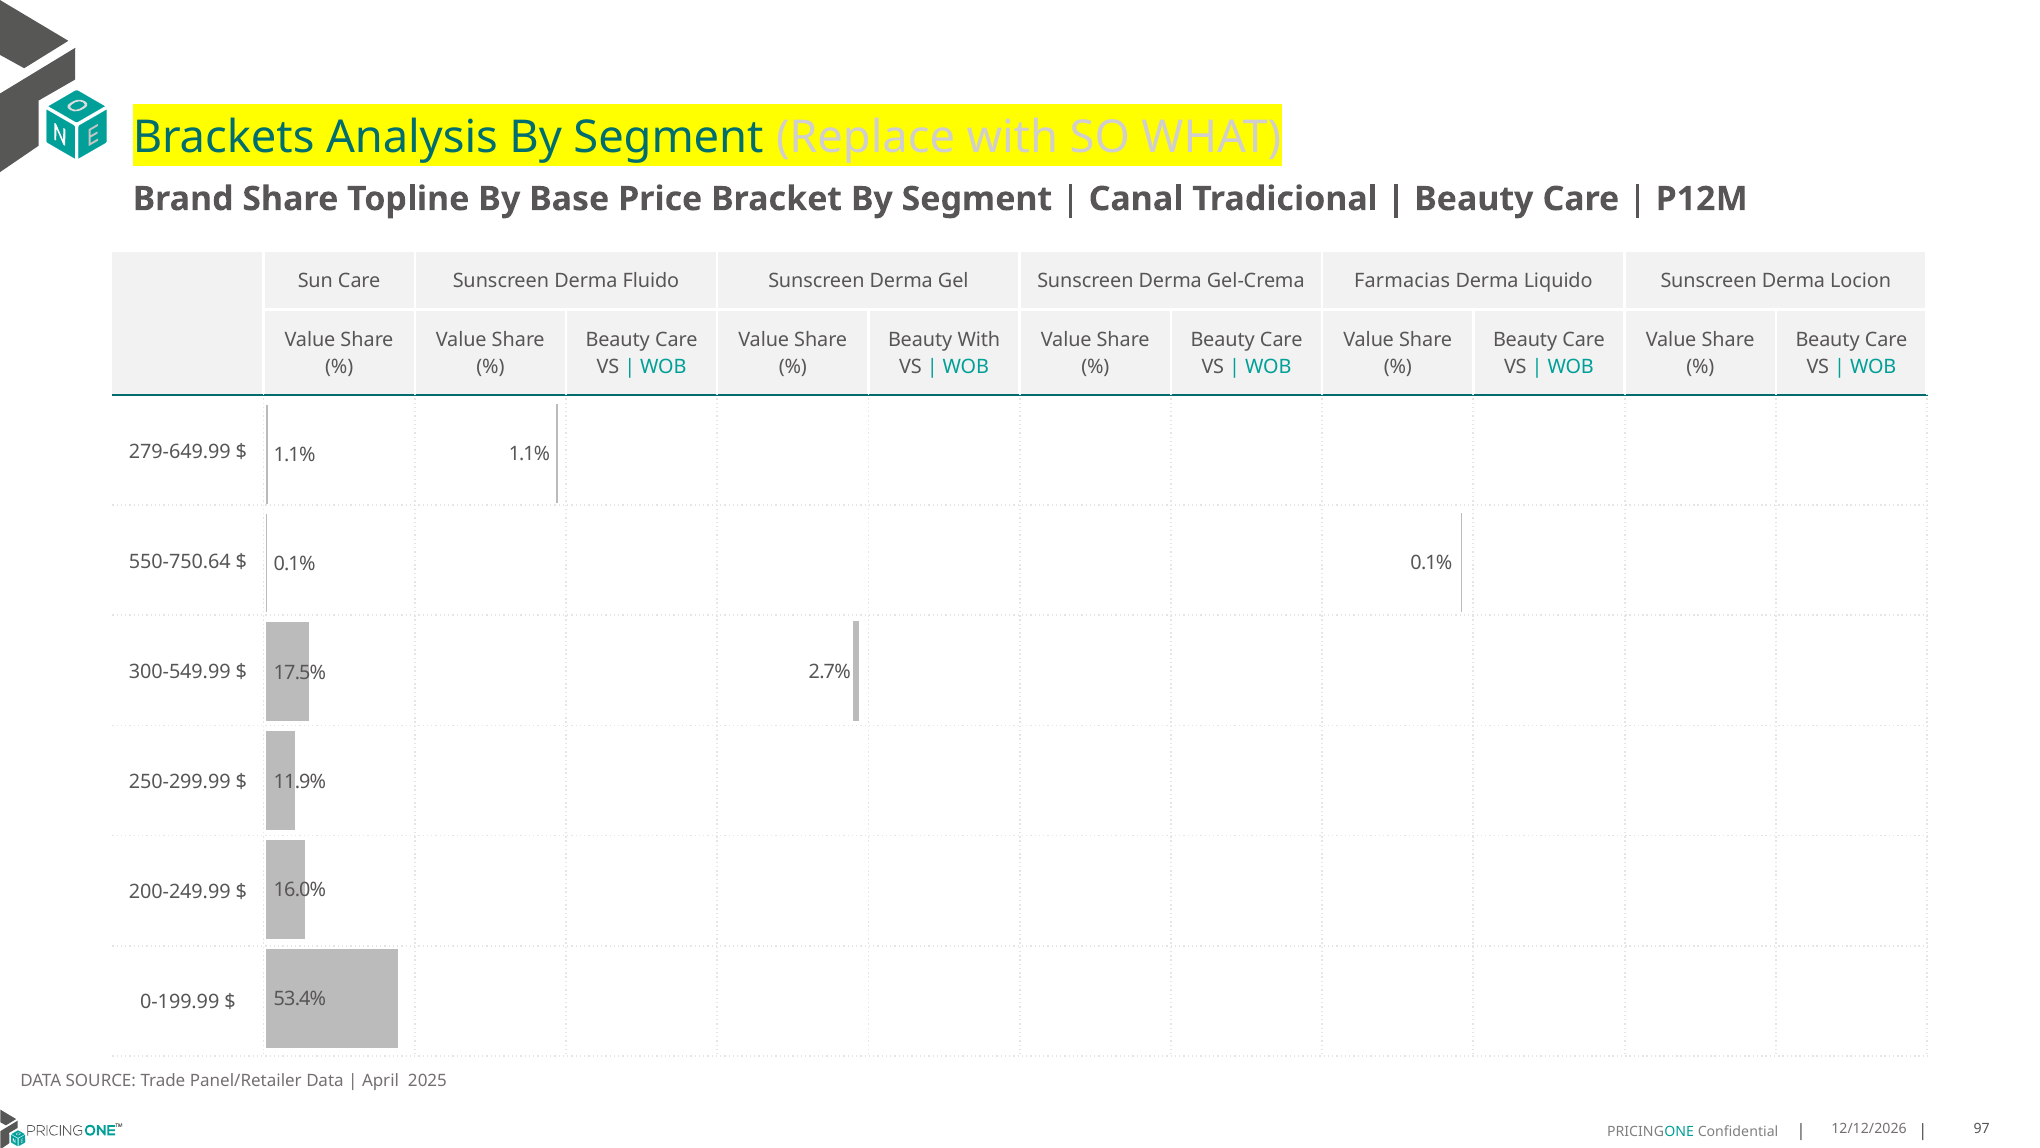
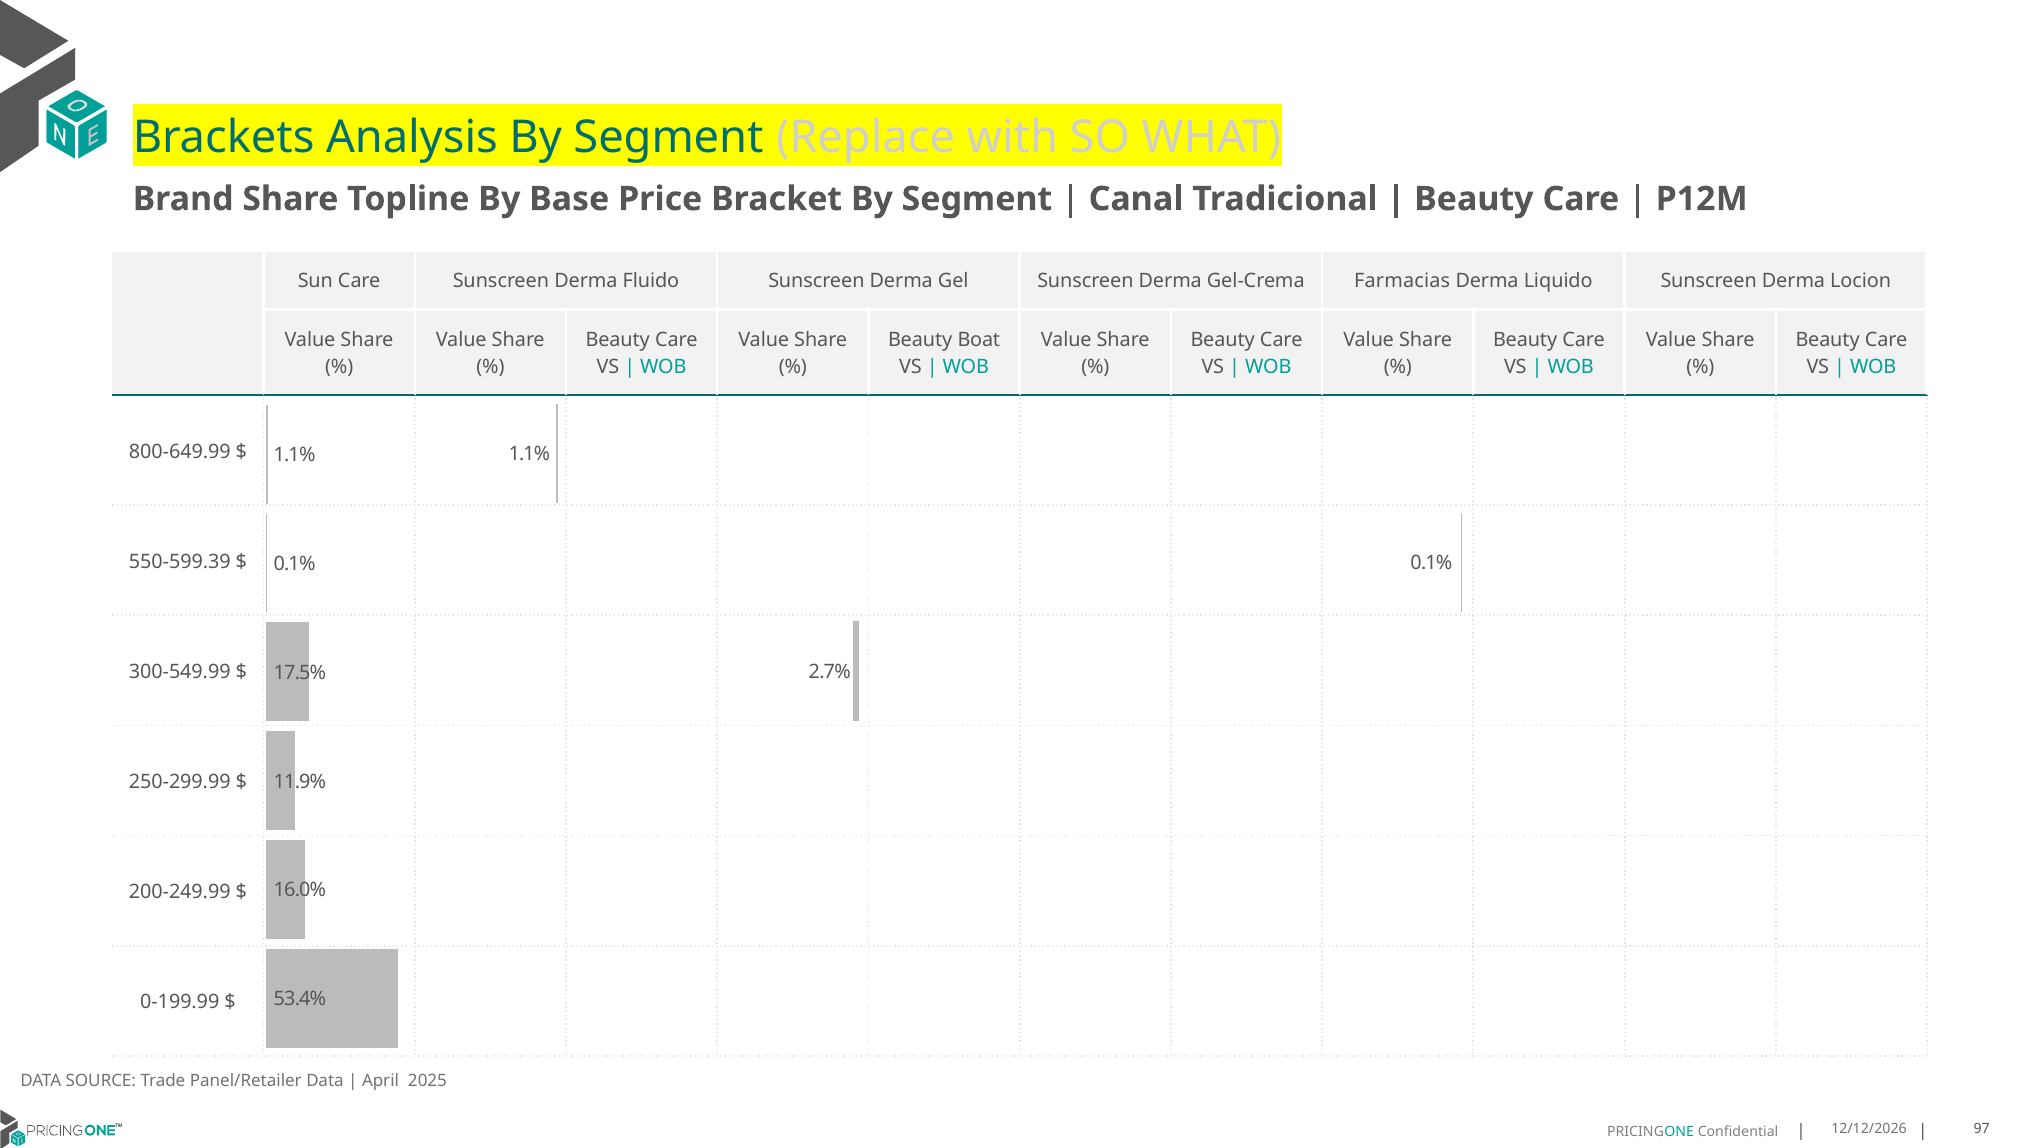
Beauty With: With -> Boat (979, 340)
279-649.99: 279-649.99 -> 800-649.99 (180, 452)
550-750.64: 550-750.64 -> 550-599.39 (180, 562)
